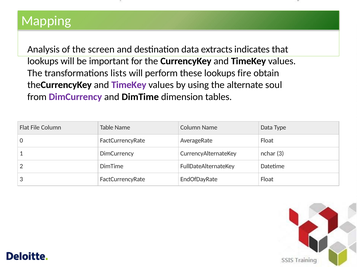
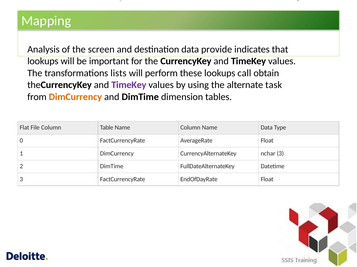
extracts: extracts -> provide (217, 49)
fire: fire -> call (244, 73)
soul: soul -> task (274, 85)
DimCurrency colour: purple -> orange (75, 97)
